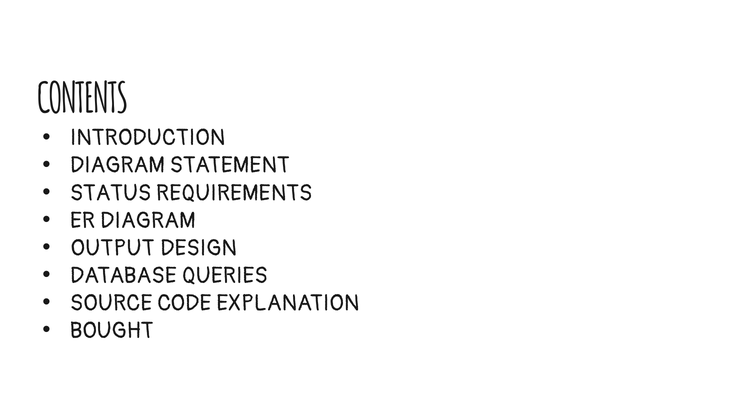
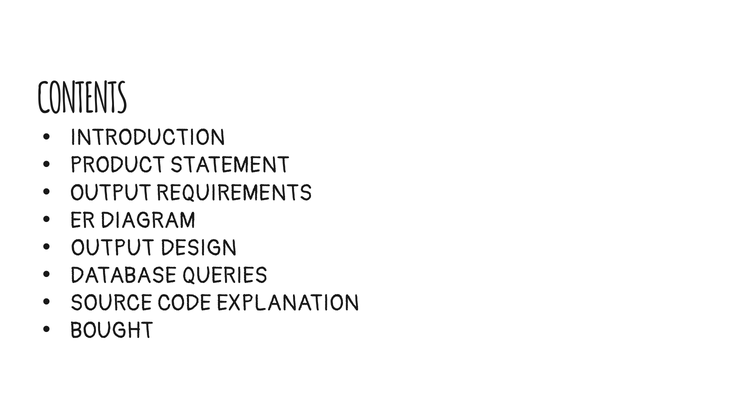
DIAGRAM: DIAGRAM -> PRODUCT (117, 165)
STATUS: STATUS -> OUTPUT (111, 193)
